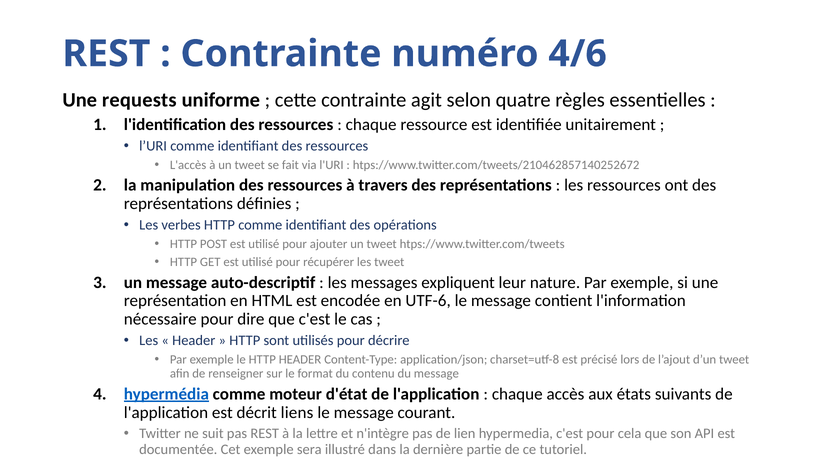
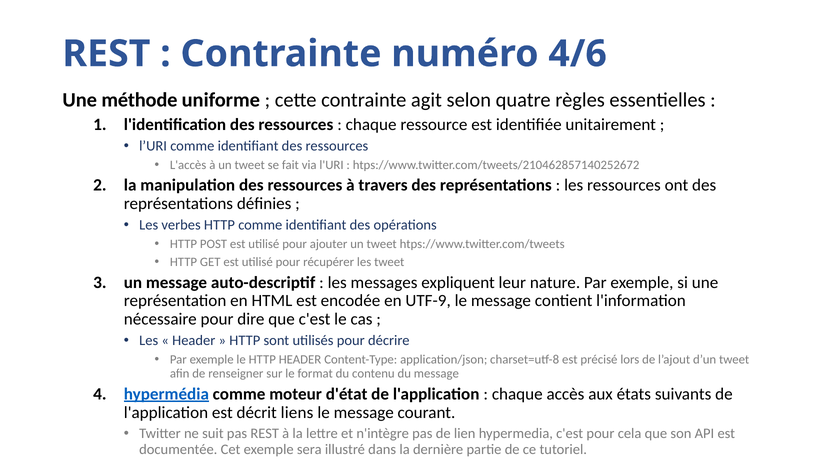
requests: requests -> méthode (139, 100)
UTF-6: UTF-6 -> UTF-9 (428, 301)
